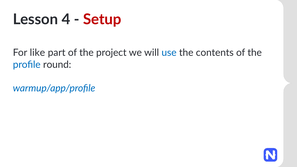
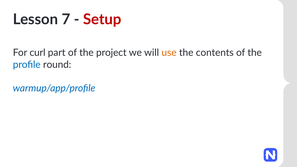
4: 4 -> 7 (66, 19)
like: like -> curl (37, 53)
use colour: blue -> orange (169, 53)
